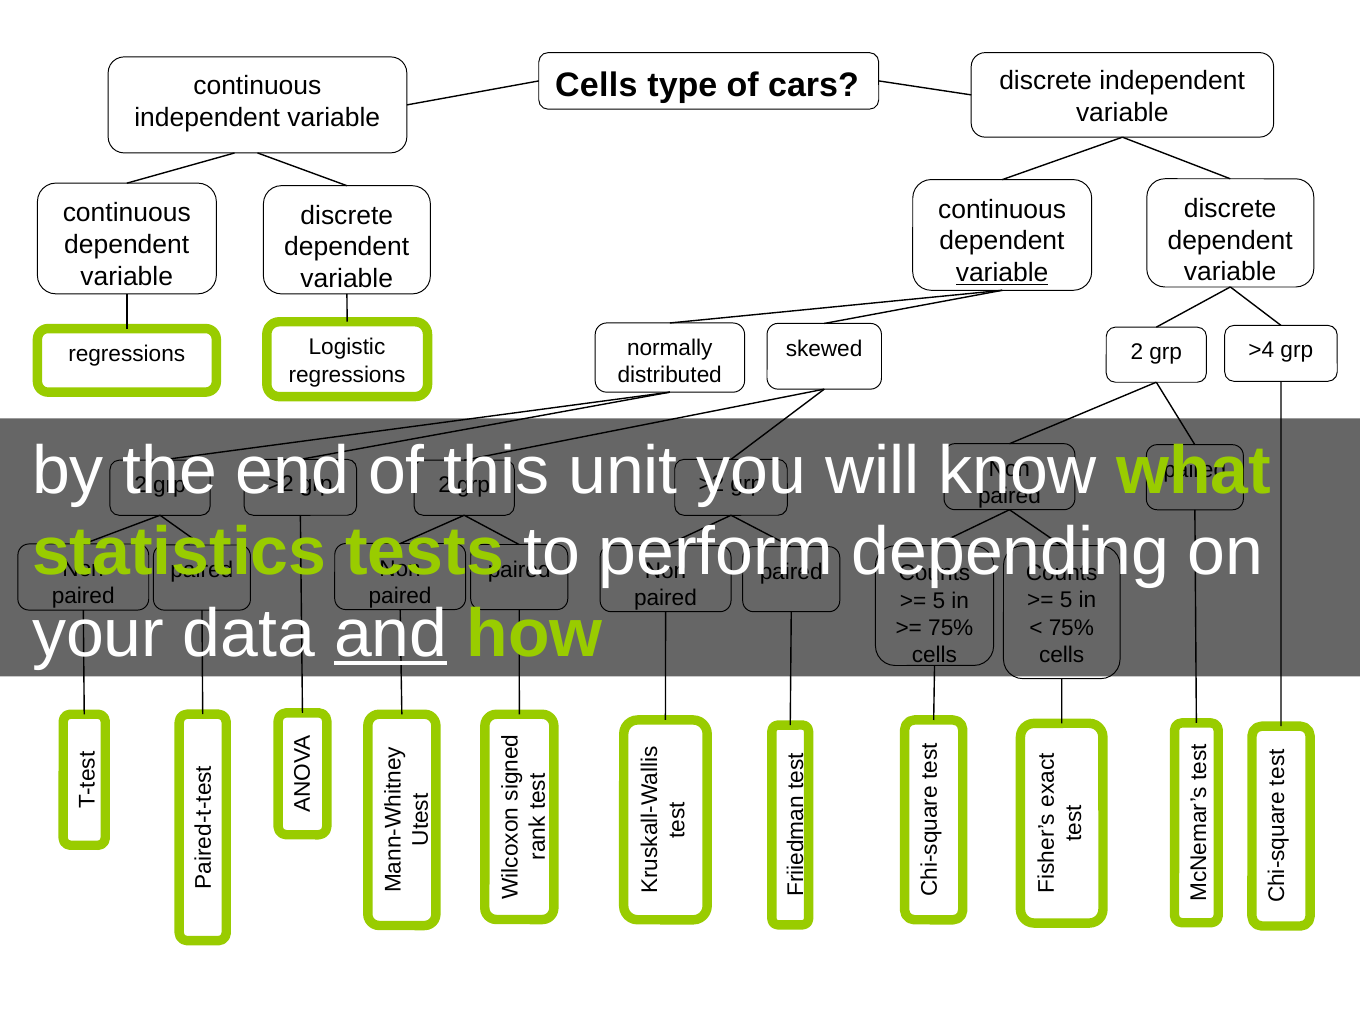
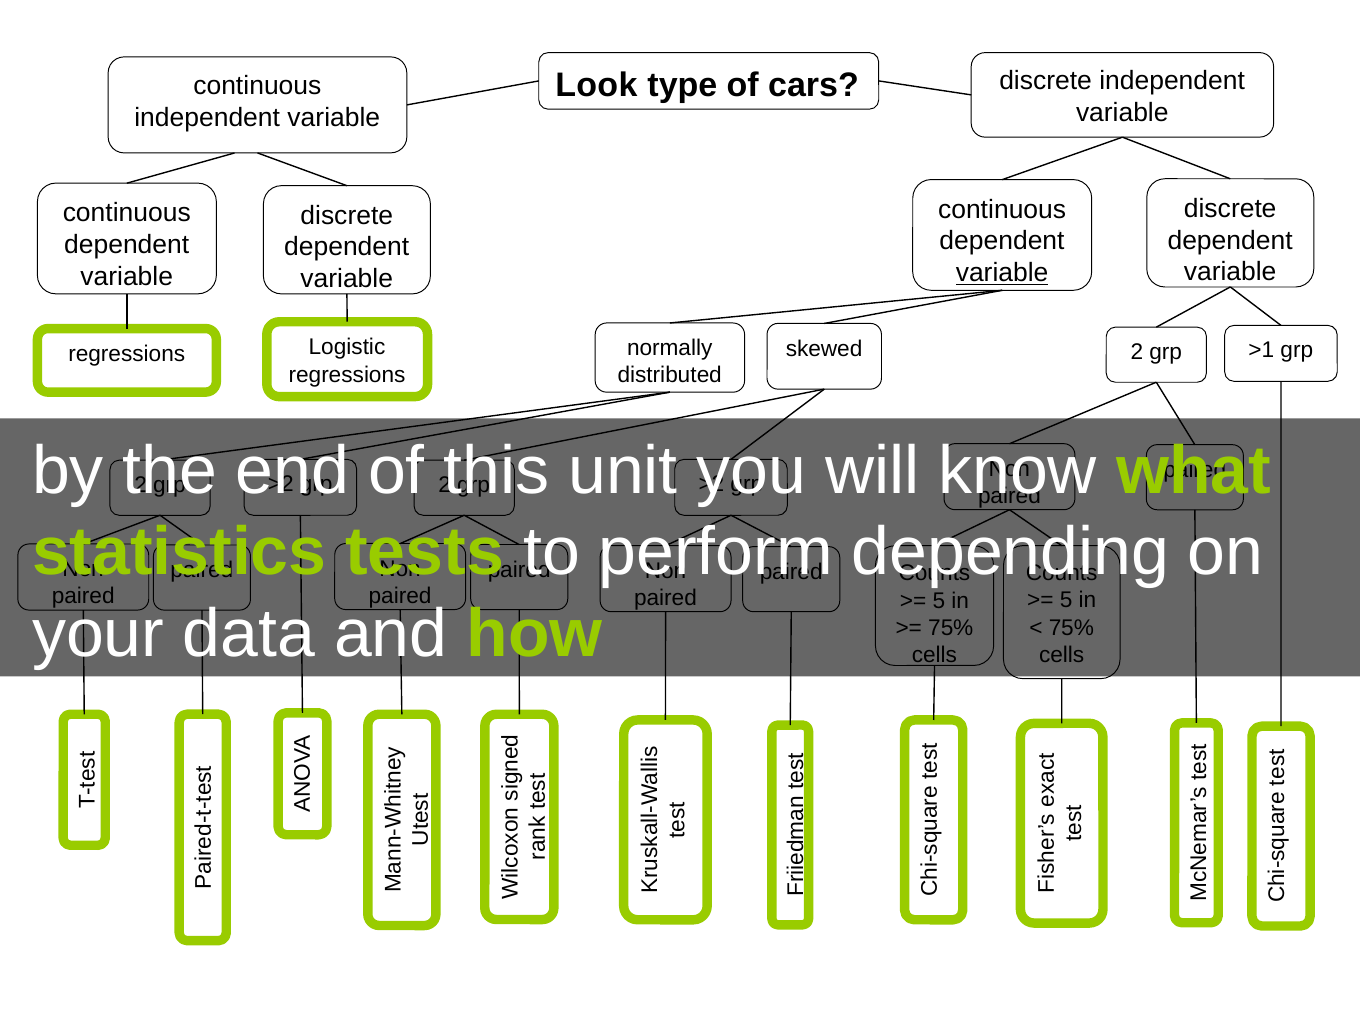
Cells: Cells -> Look (596, 85)
>4: >4 -> >1 (1261, 350)
and underline: present -> none (391, 634)
